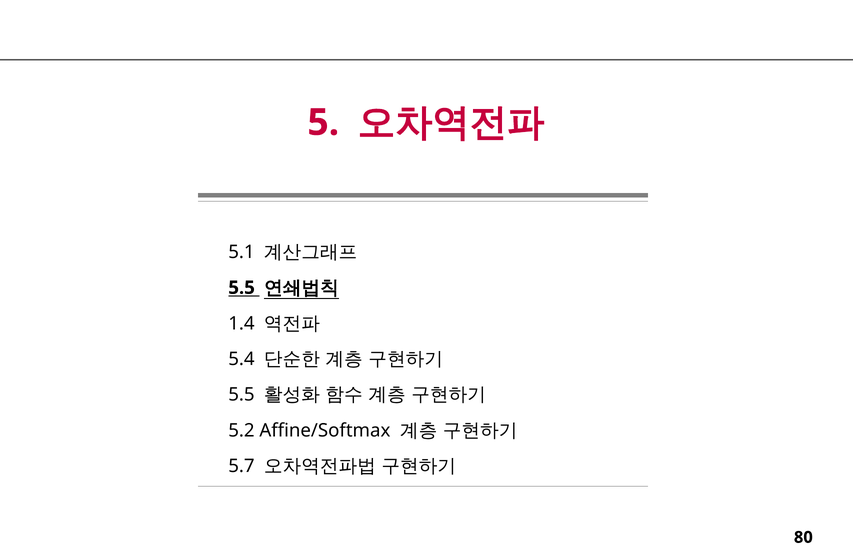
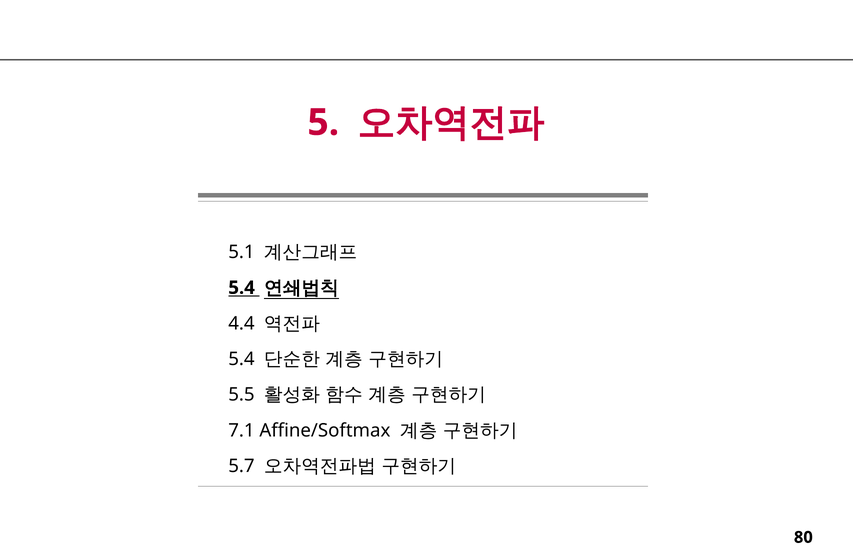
5.5: 5.5 -> 5.4 (242, 288)
1.4: 1.4 -> 4.4 (241, 324)
5.2: 5.2 -> 7.1 (241, 431)
